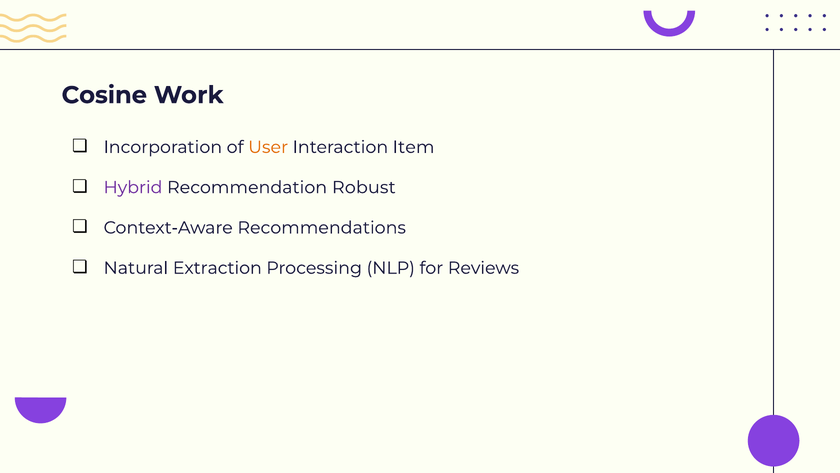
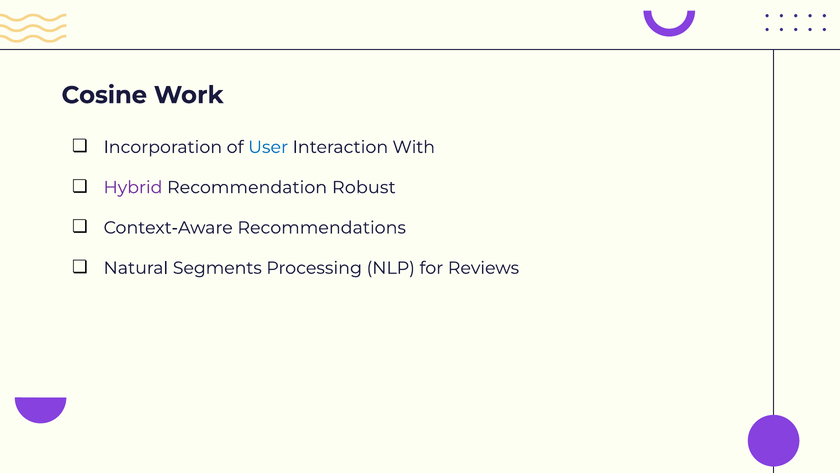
User colour: orange -> blue (268, 147)
Item: Item -> With (414, 147)
Extraction: Extraction -> Segments (217, 268)
